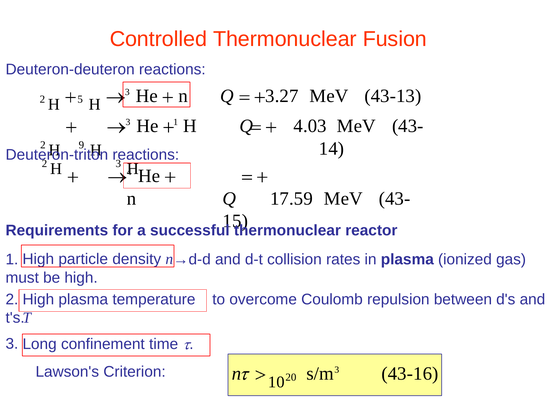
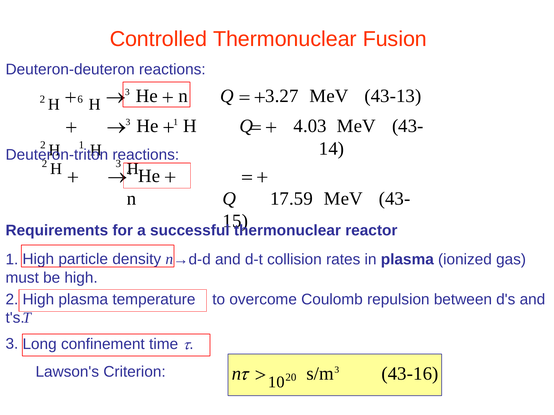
5: 5 -> 6 (80, 100)
9: 9 -> 1 (81, 145)
